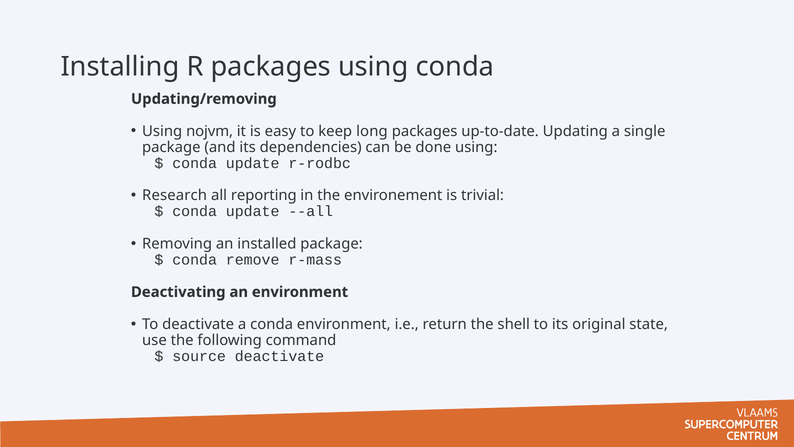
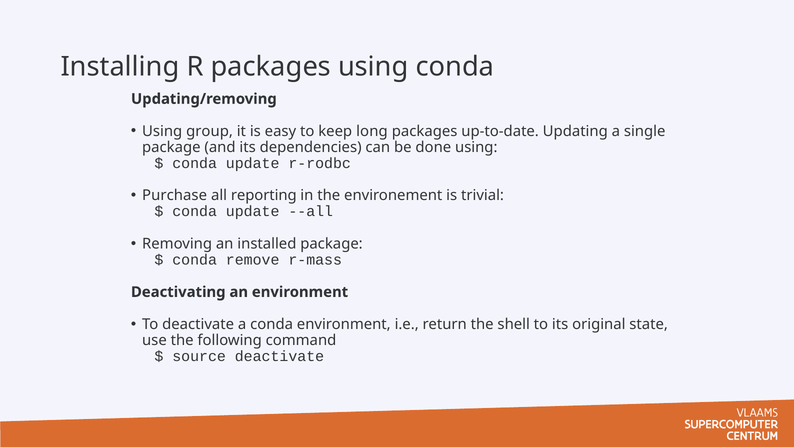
nojvm: nojvm -> group (210, 131)
Research: Research -> Purchase (175, 195)
